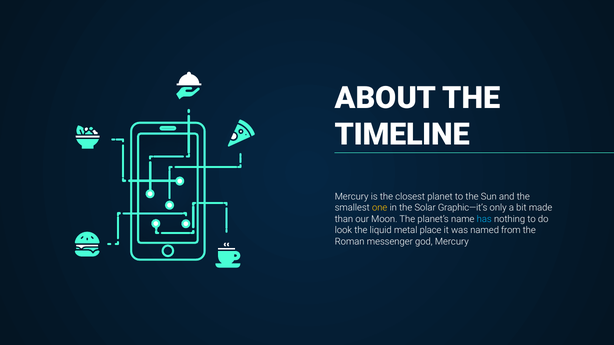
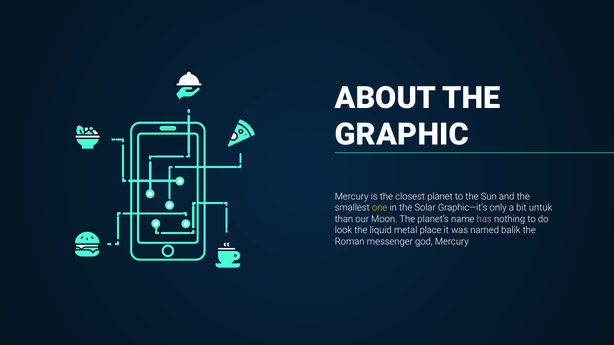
TIMELINE: TIMELINE -> GRAPHIC (402, 135)
made: made -> untuk (541, 208)
has colour: light blue -> pink (484, 219)
from: from -> balik (511, 231)
